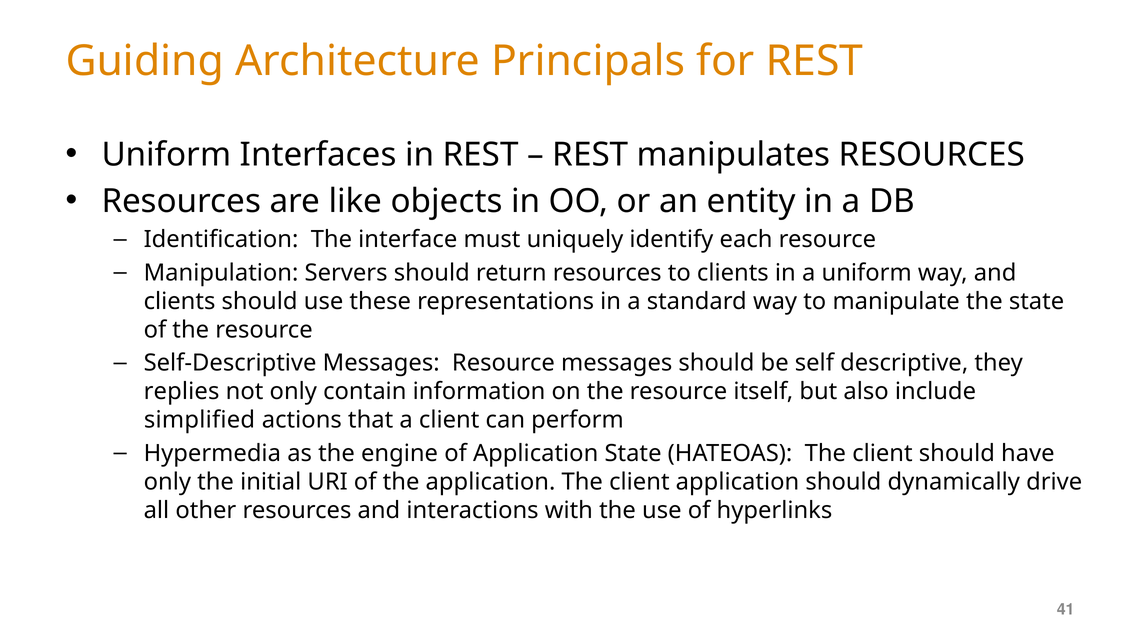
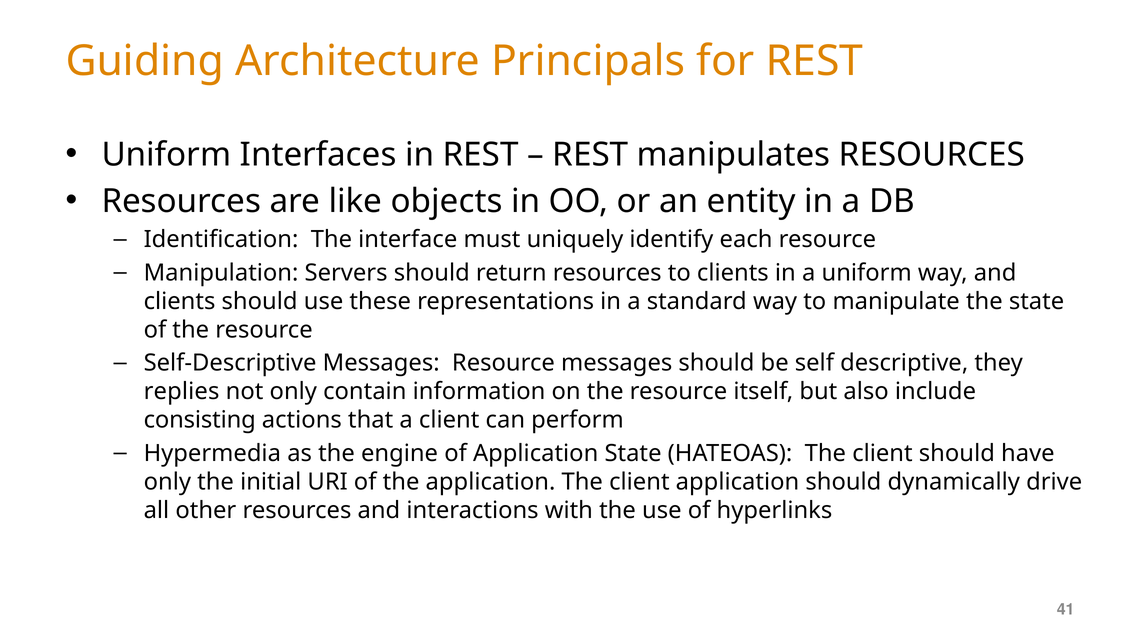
simplified: simplified -> consisting (200, 420)
